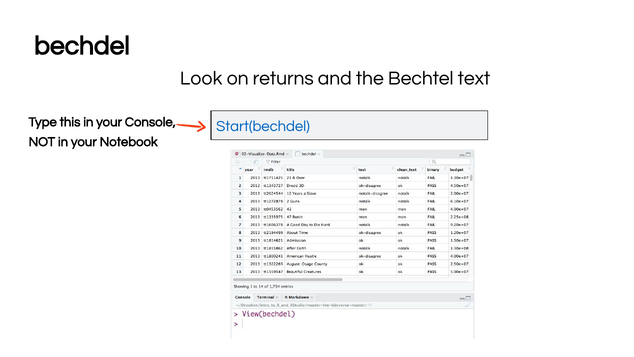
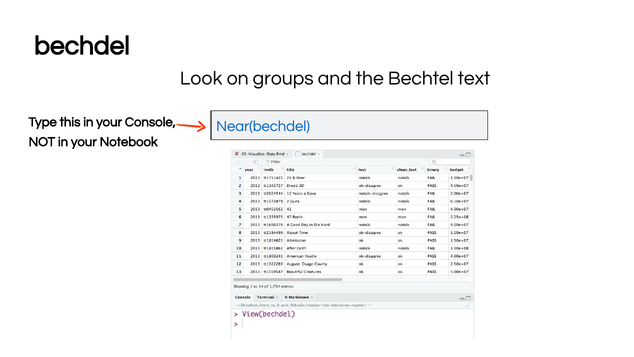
returns: returns -> groups (283, 78)
Start(bechdel: Start(bechdel -> Near(bechdel (263, 126)
